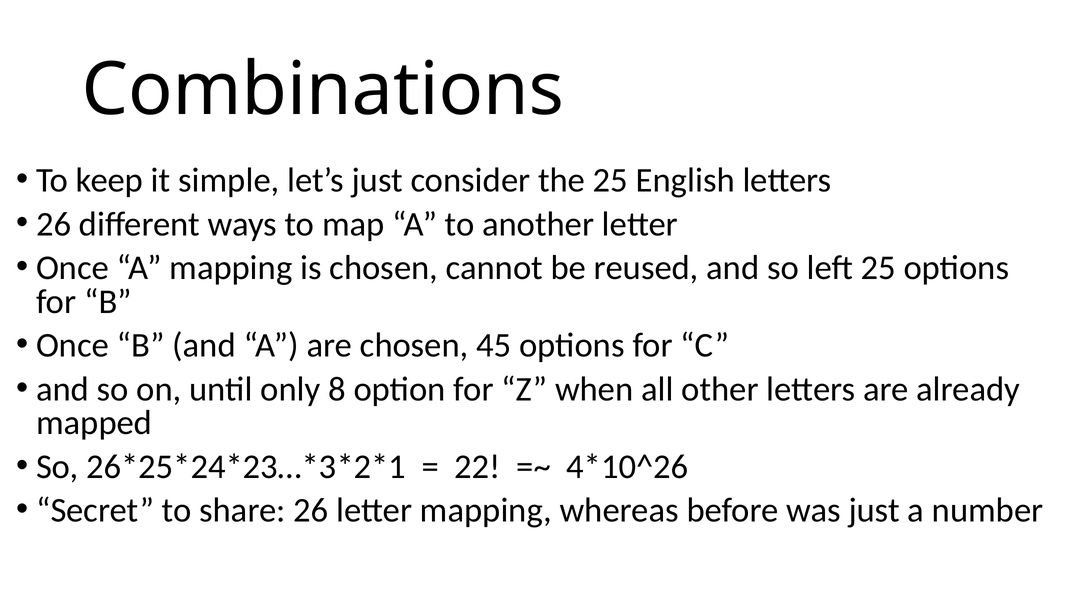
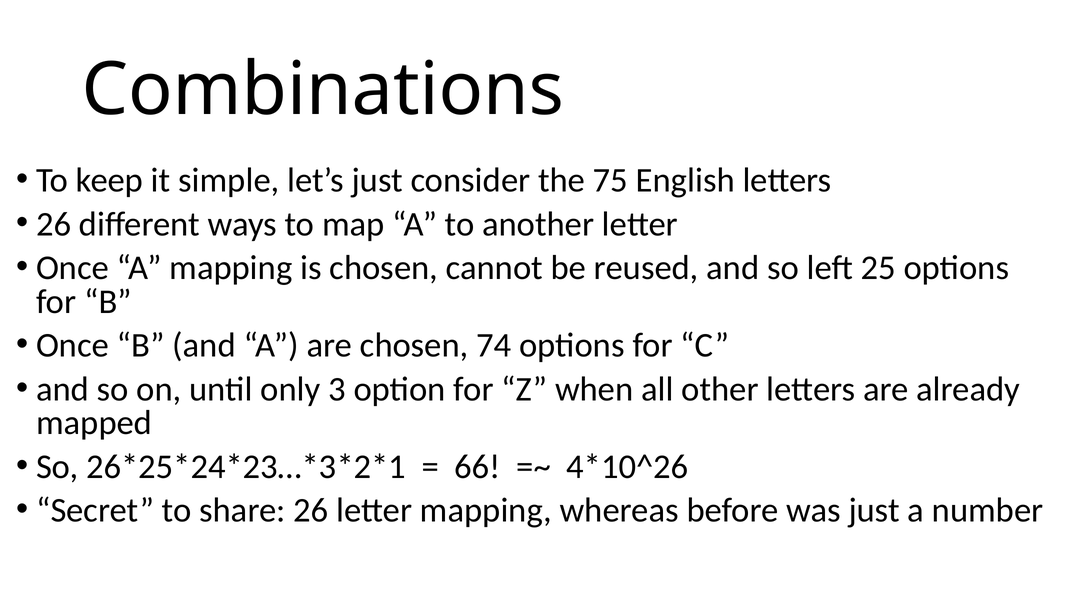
the 25: 25 -> 75 (610, 180)
45: 45 -> 74 (494, 345)
8: 8 -> 3 (337, 389)
22: 22 -> 66 (478, 466)
